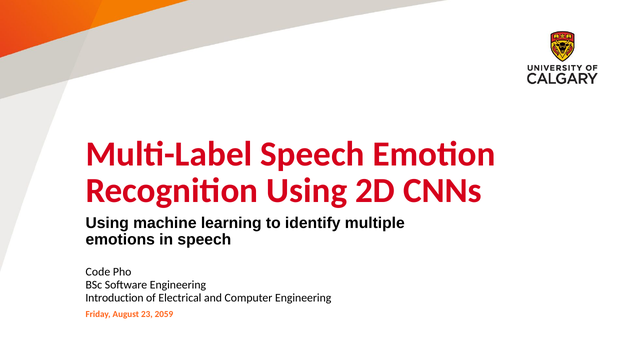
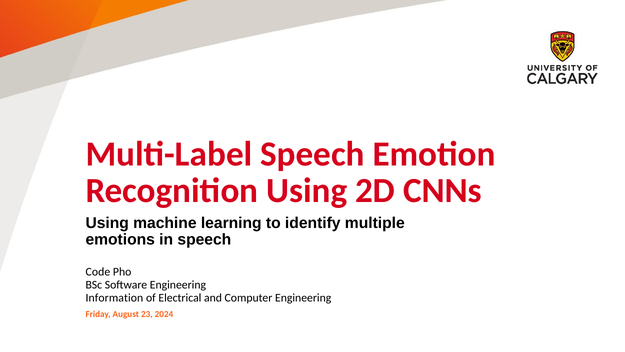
Introduction: Introduction -> Information (114, 298)
2059: 2059 -> 2024 (164, 314)
